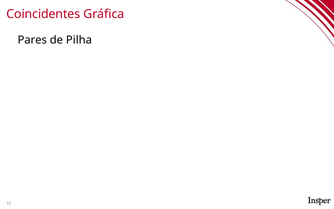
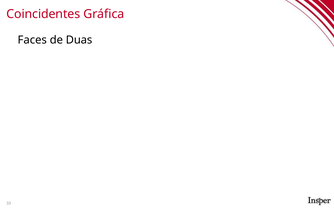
Pares: Pares -> Faces (32, 40)
Pilha: Pilha -> Duas (79, 40)
